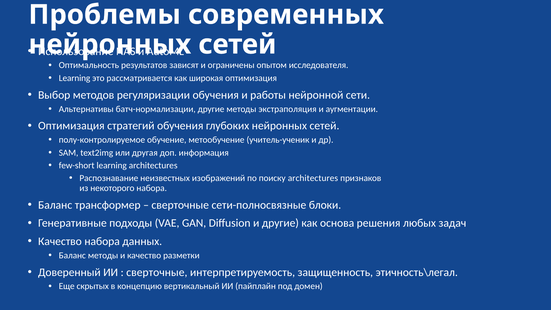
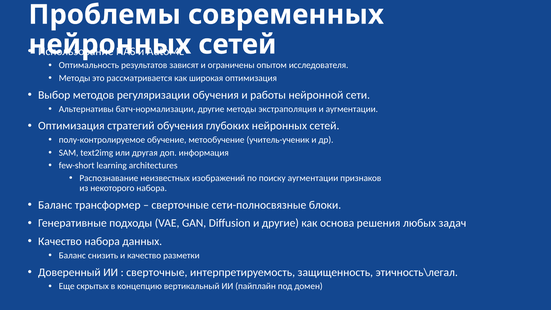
Learning: Learning -> Методы (75, 78)
поиску architectures: architectures -> аугментации (313, 178)
Баланс методы: методы -> снизить (103, 255)
